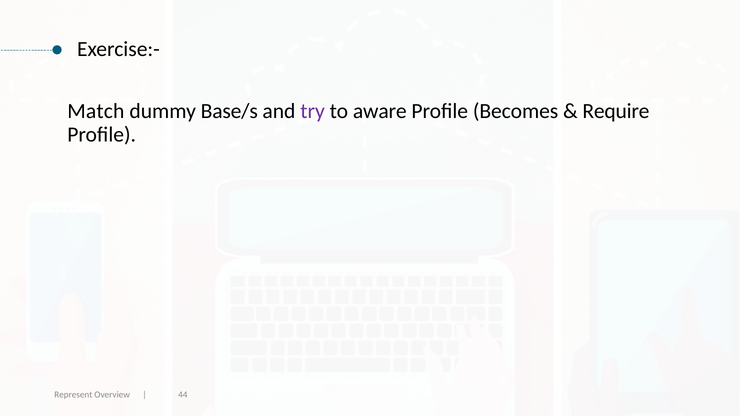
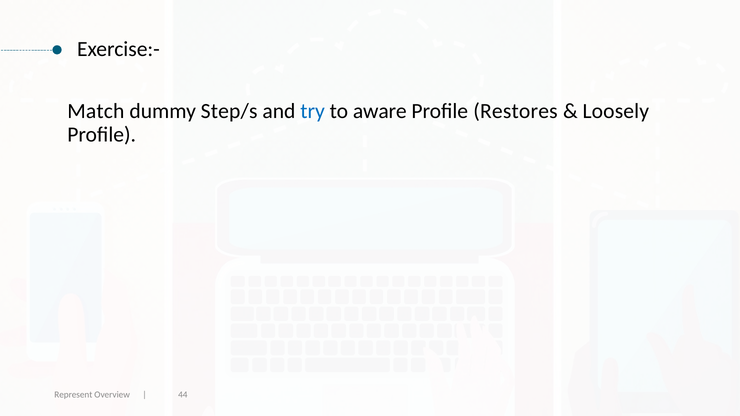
Base/s: Base/s -> Step/s (229, 111)
try colour: purple -> blue (313, 111)
Becomes: Becomes -> Restores (515, 111)
Require: Require -> Loosely (616, 111)
